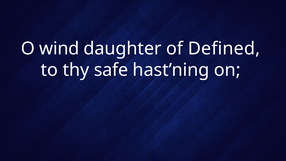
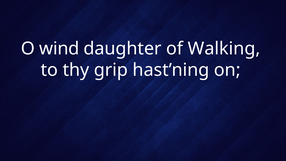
Defined: Defined -> Walking (224, 49)
safe: safe -> grip (111, 70)
